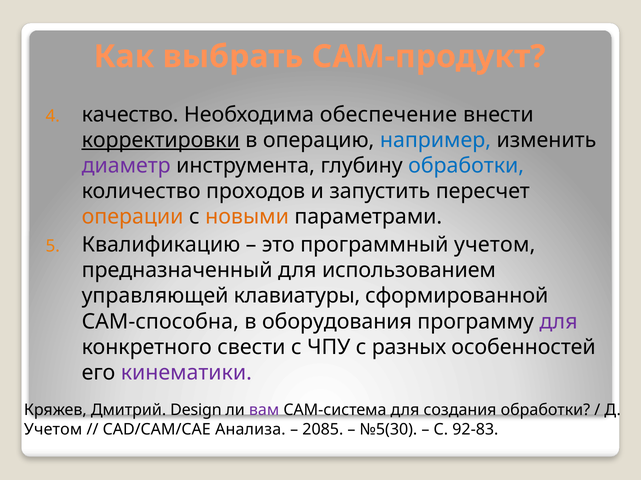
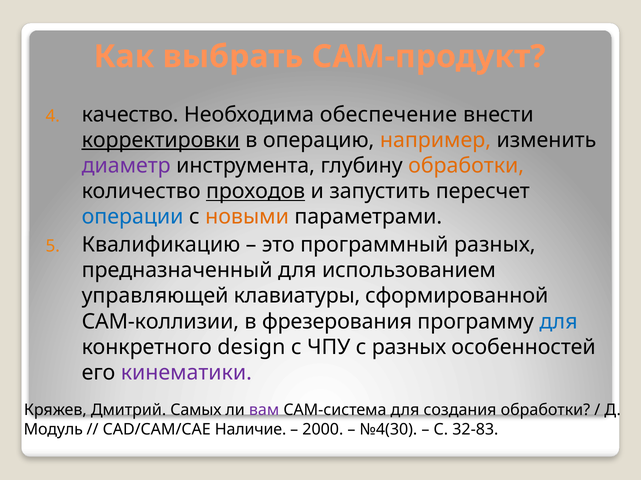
например colour: blue -> orange (435, 140)
обработки colour: blue -> orange (466, 166)
проходов underline: none -> present (256, 192)
операции colour: orange -> blue (133, 217)
программный учетом: учетом -> разных (495, 245)
CAM-способна: CAM-способна -> CAM-коллизии (160, 322)
оборудования: оборудования -> фрезерования (337, 322)
для colour: purple -> blue (559, 322)
свести: свести -> design (251, 348)
Design: Design -> Самых (196, 411)
Учетом: Учетом -> Модуль (53, 430)
Анализа: Анализа -> Наличие (251, 430)
2085: 2085 -> 2000 (323, 430)
№5(30: №5(30 -> №4(30 (388, 430)
92-83: 92-83 -> 32-83 (475, 430)
